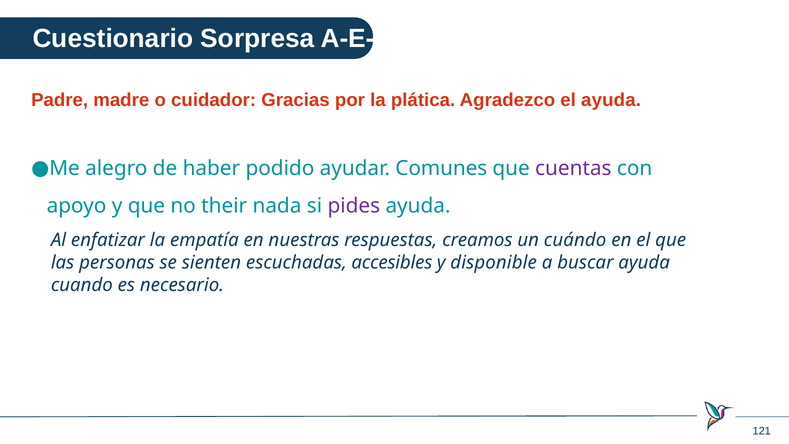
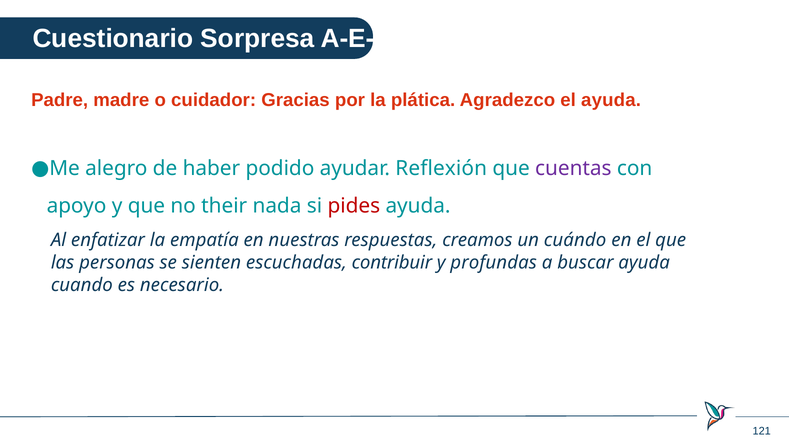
Comunes: Comunes -> Reflexión (441, 168)
pides colour: purple -> red (354, 206)
accesibles: accesibles -> contribuir (392, 262)
disponible: disponible -> profundas (494, 262)
